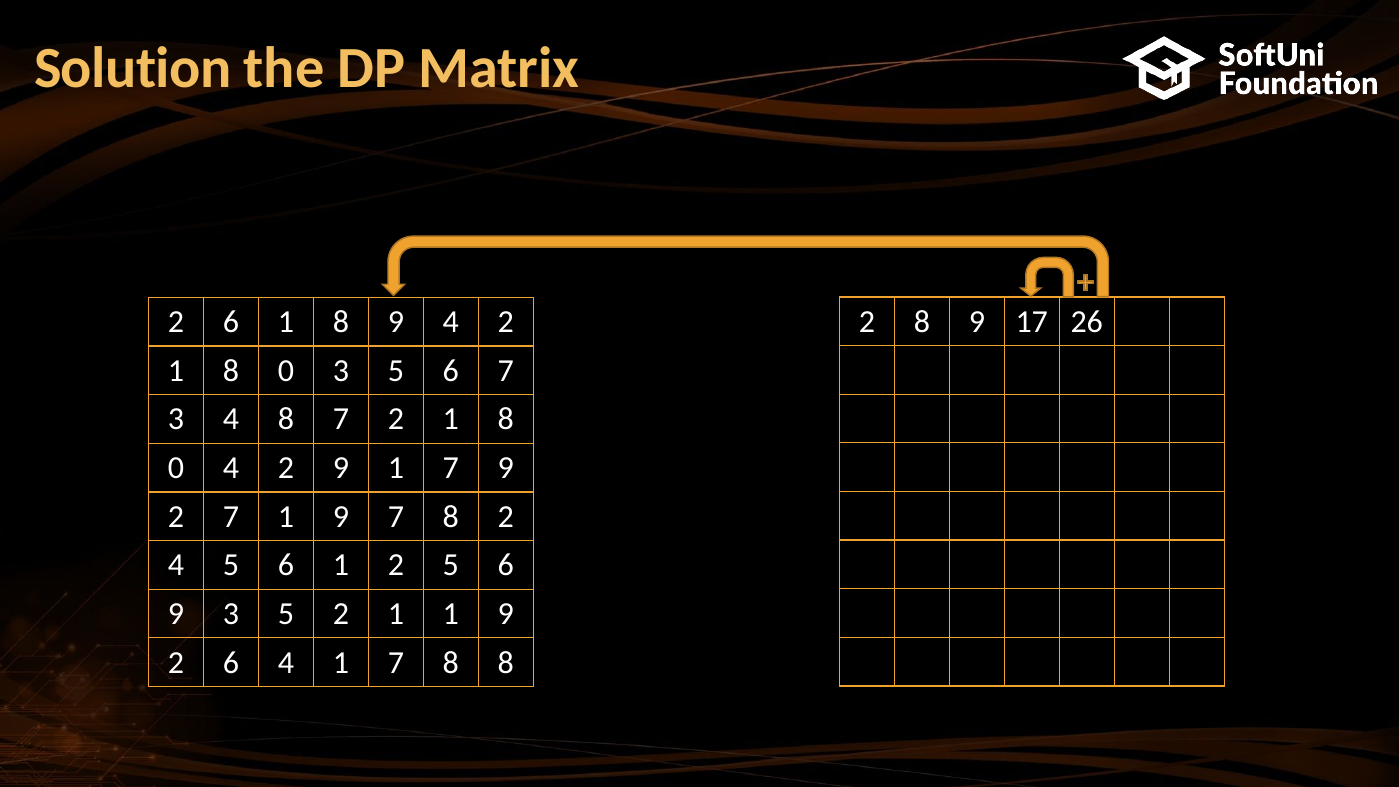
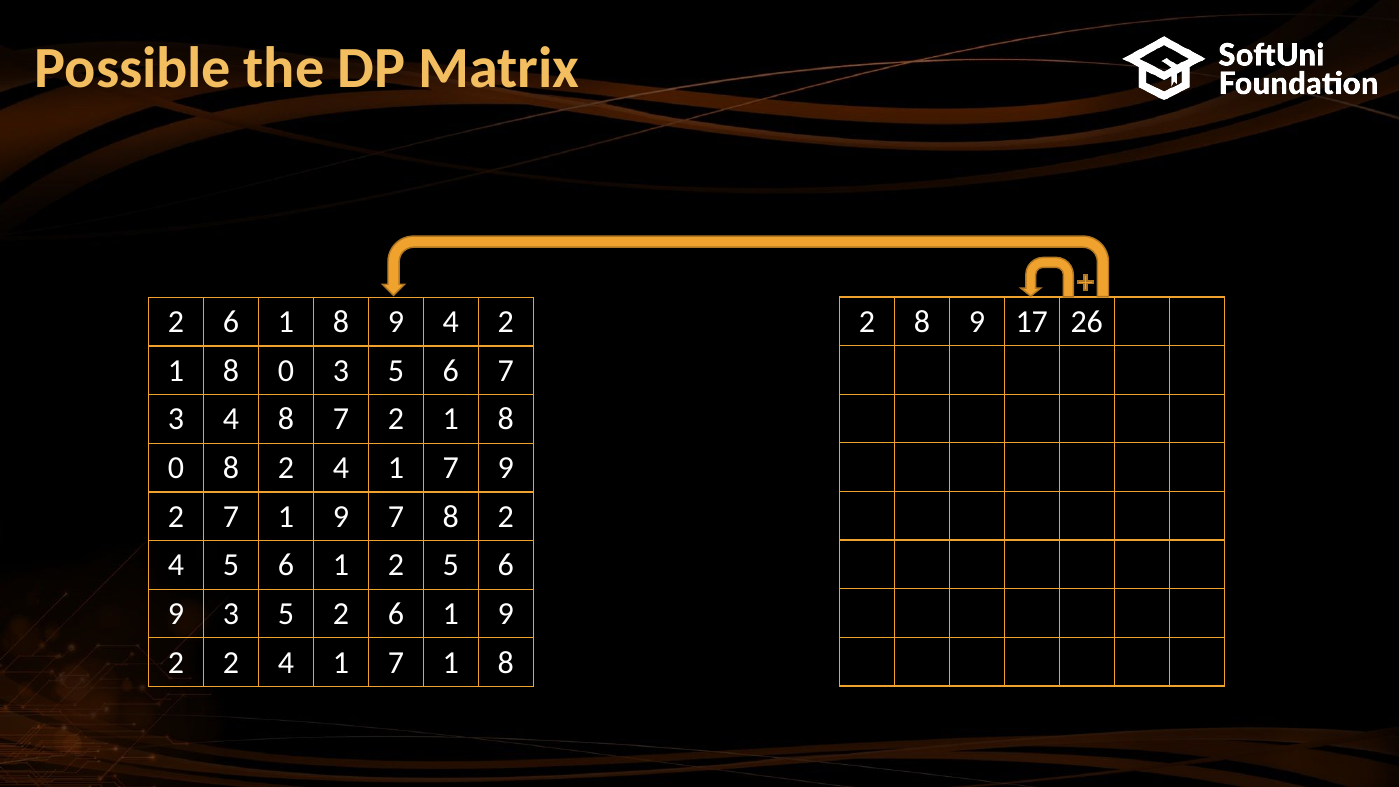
Solution: Solution -> Possible (132, 68)
0 4: 4 -> 8 (231, 468)
9: 9 -> 4 (341, 468)
5 2 1: 1 -> 6 (396, 614)
6: 6 -> 2 (231, 663)
1 7 8: 8 -> 1 (451, 663)
